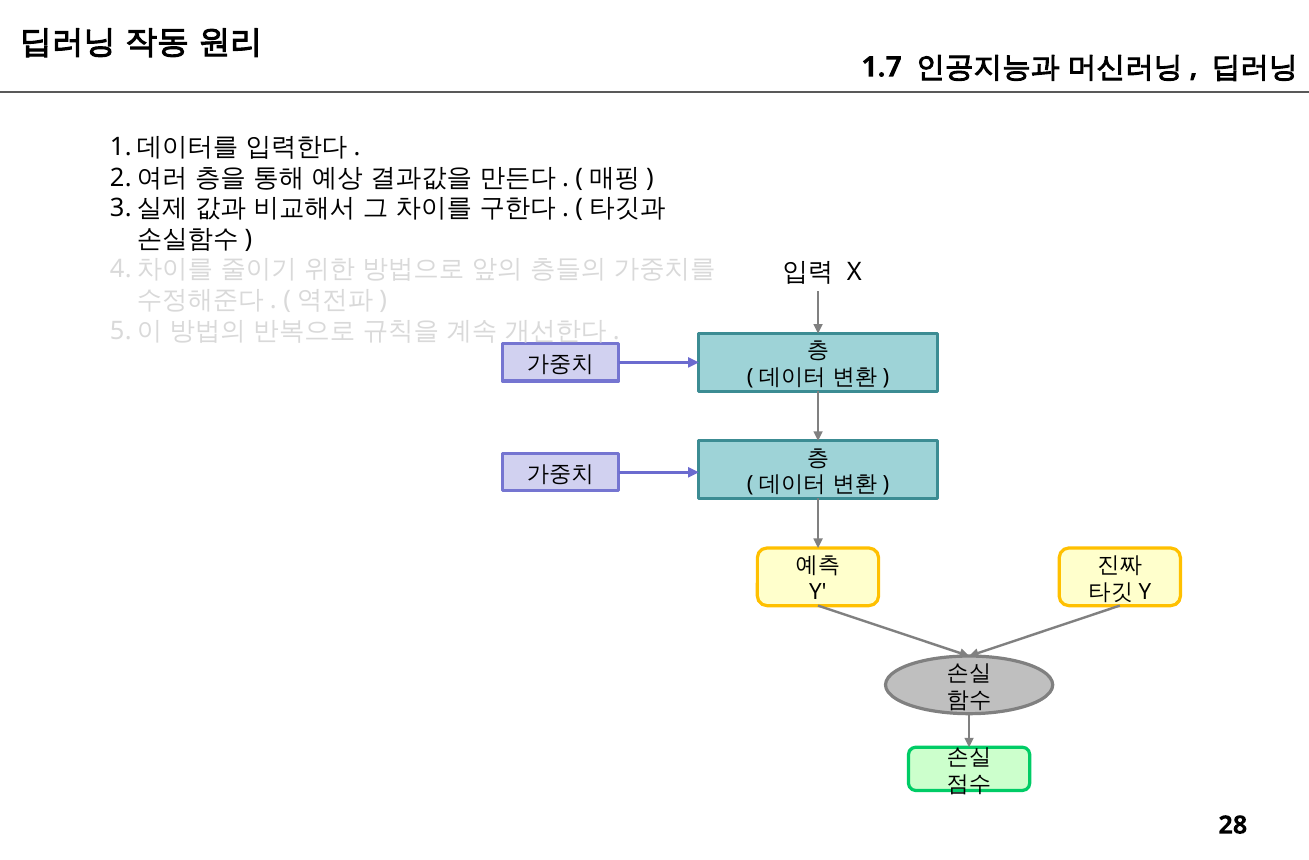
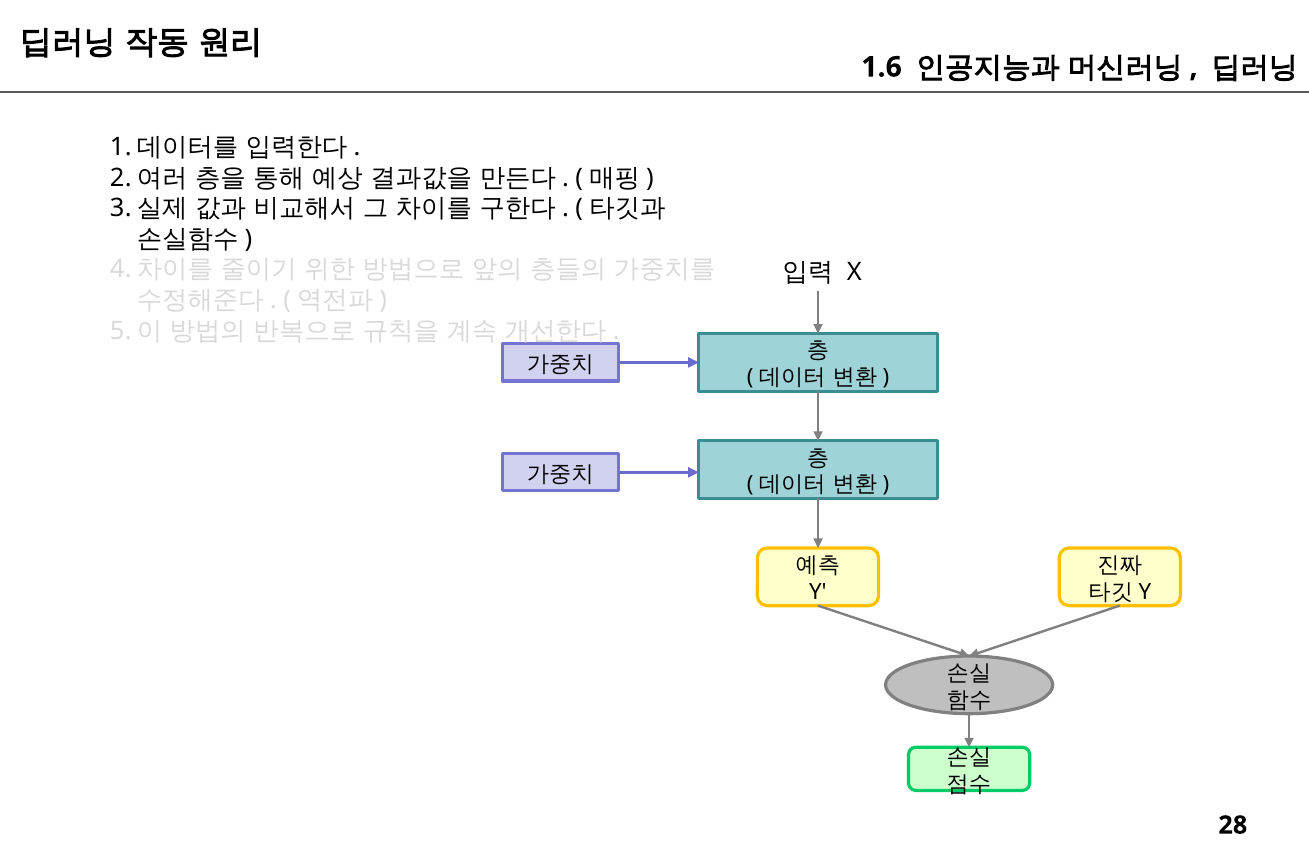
1.7: 1.7 -> 1.6 (882, 67)
